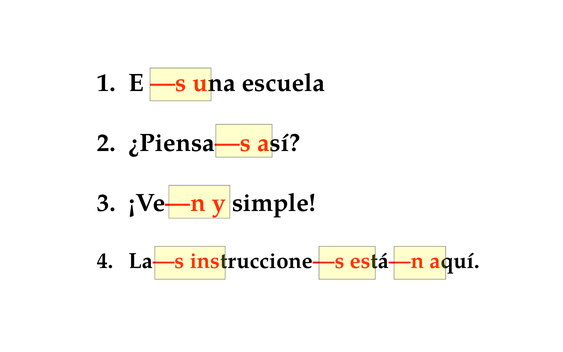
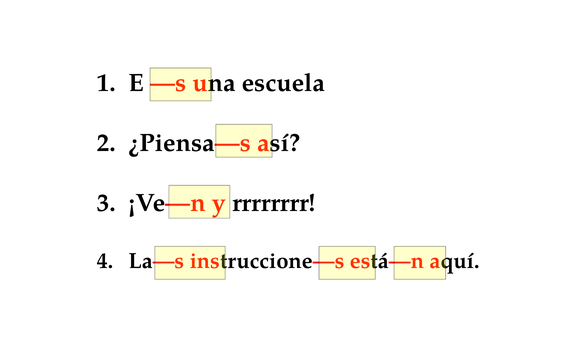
simple: simple -> rrrrrrrr (274, 203)
